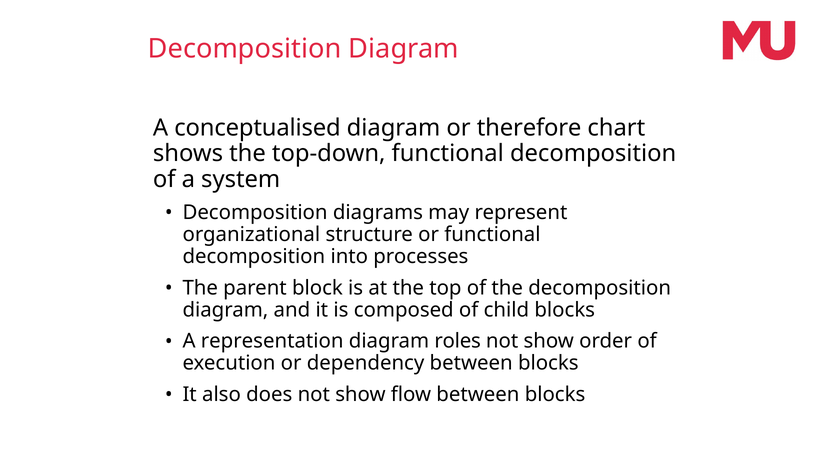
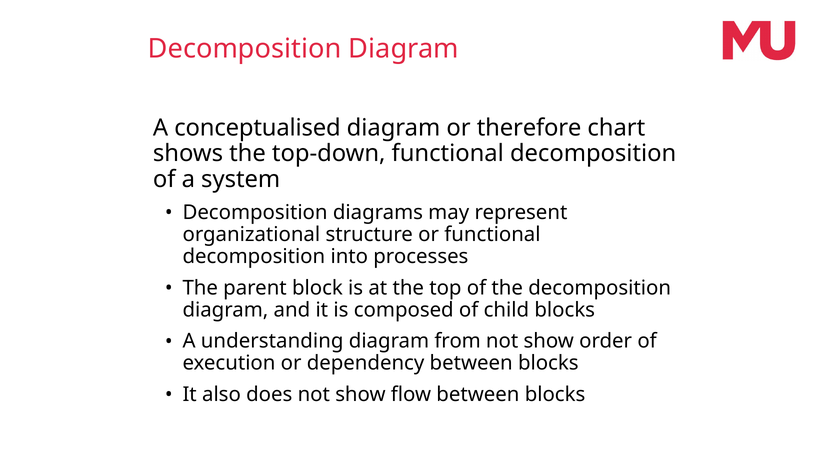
representation: representation -> understanding (272, 341)
roles: roles -> from (458, 341)
